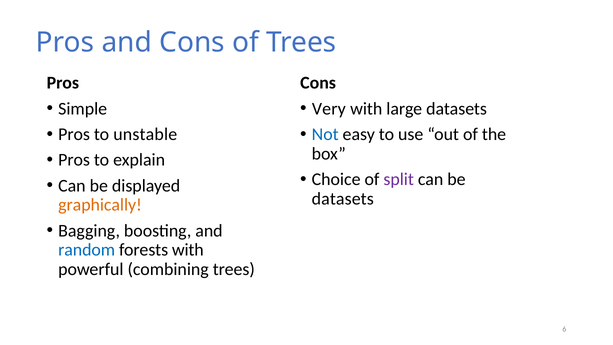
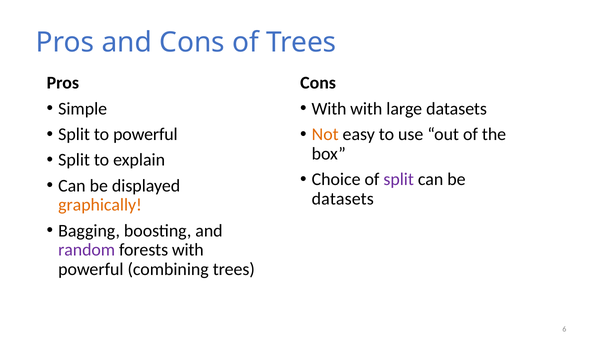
Very: Very -> With (329, 109)
Pros: Pros -> Split (74, 134)
to unstable: unstable -> powerful (145, 134)
Not colour: blue -> orange (325, 134)
Pros: Pros -> Split (74, 160)
random colour: blue -> purple (87, 250)
